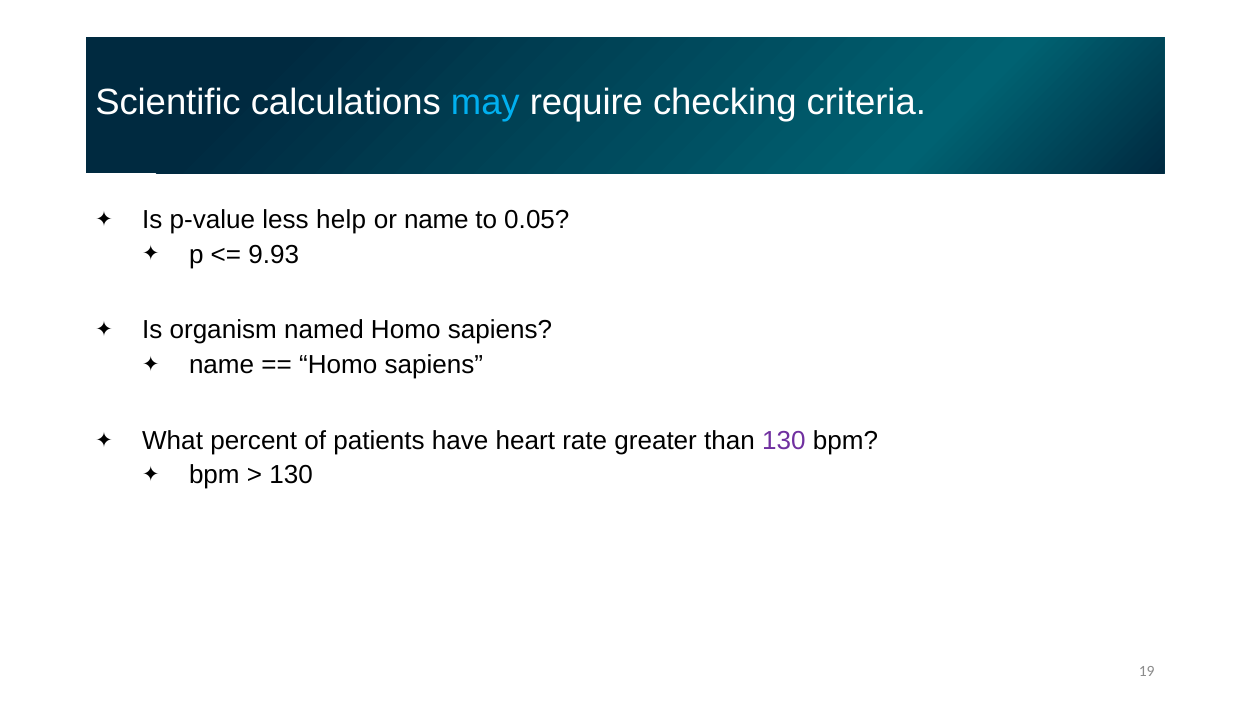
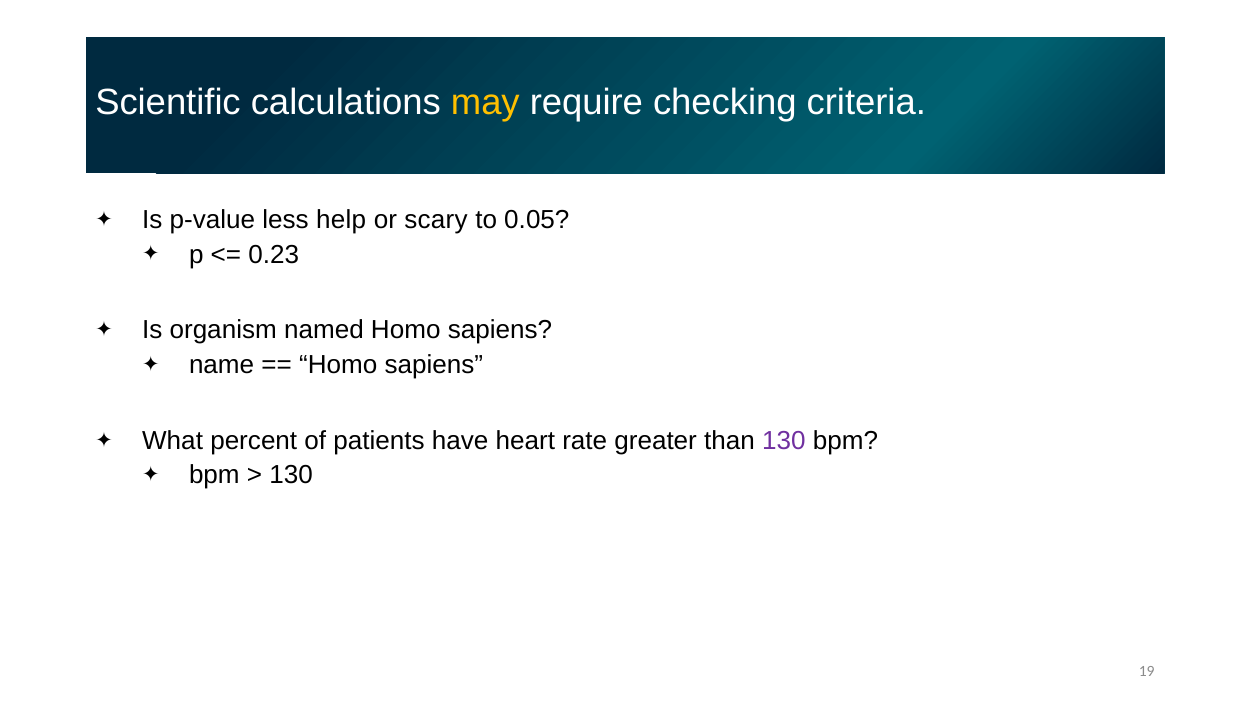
may colour: light blue -> yellow (485, 103)
or name: name -> scary (436, 220)
9.93: 9.93 -> 0.23 (274, 254)
